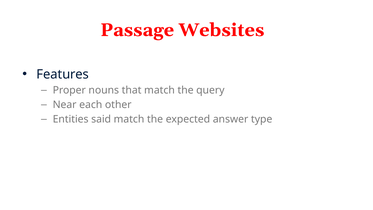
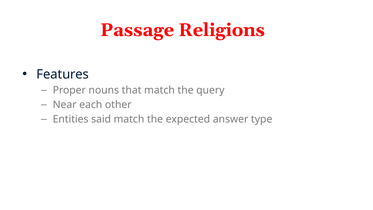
Websites: Websites -> Religions (222, 30)
